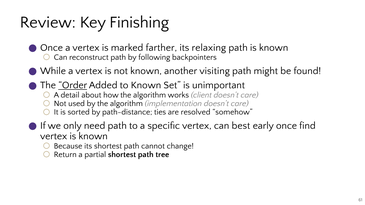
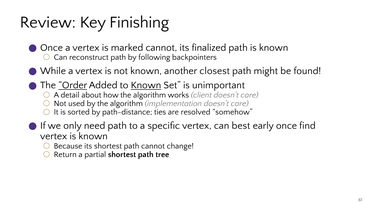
marked farther: farther -> cannot (161, 48)
relaxing: relaxing -> finalized (209, 48)
visiting: visiting -> closest (215, 71)
Known underline: none -> present (146, 85)
